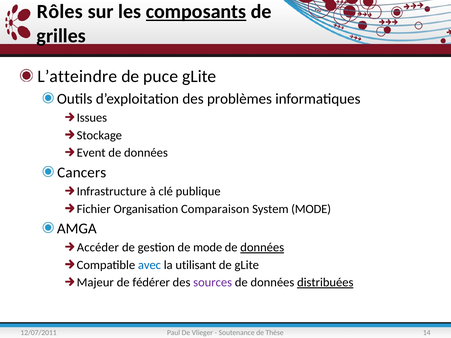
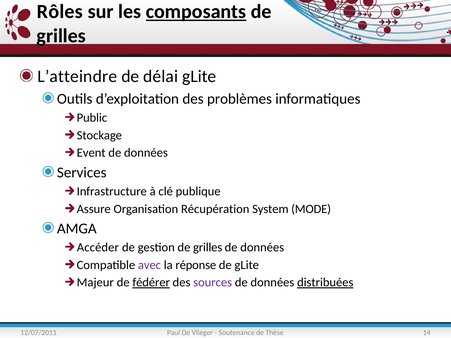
puce: puce -> délai (161, 77)
Issues: Issues -> Public (92, 118)
Cancers: Cancers -> Services (82, 173)
Fichier: Fichier -> Assure (94, 209)
Comparaison: Comparaison -> Récupération (215, 209)
gestion de mode: mode -> grilles (208, 248)
données underline: present -> none (262, 248)
avec colour: blue -> purple (149, 265)
utilisant: utilisant -> réponse (196, 265)
fédérer underline: none -> present (151, 283)
